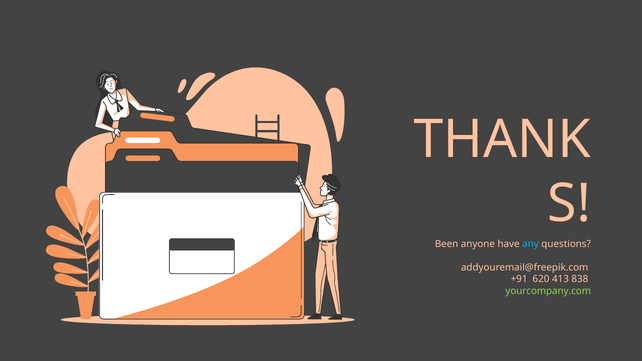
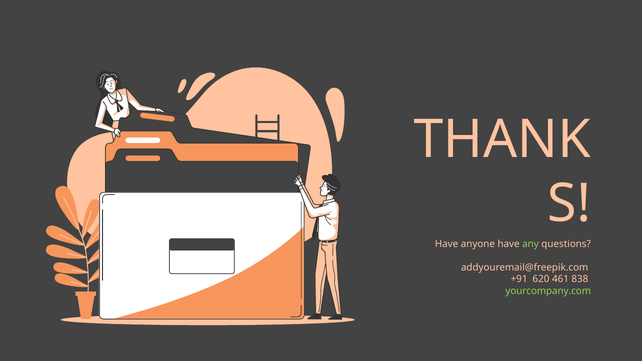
Been: Been -> Have (447, 244)
any colour: light blue -> light green (530, 244)
413: 413 -> 461 (560, 279)
